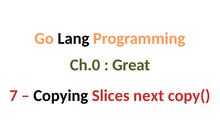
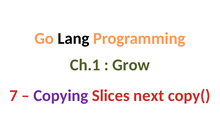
Ch.0: Ch.0 -> Ch.1 (85, 65)
Great: Great -> Grow (131, 65)
Copying colour: black -> purple (61, 95)
